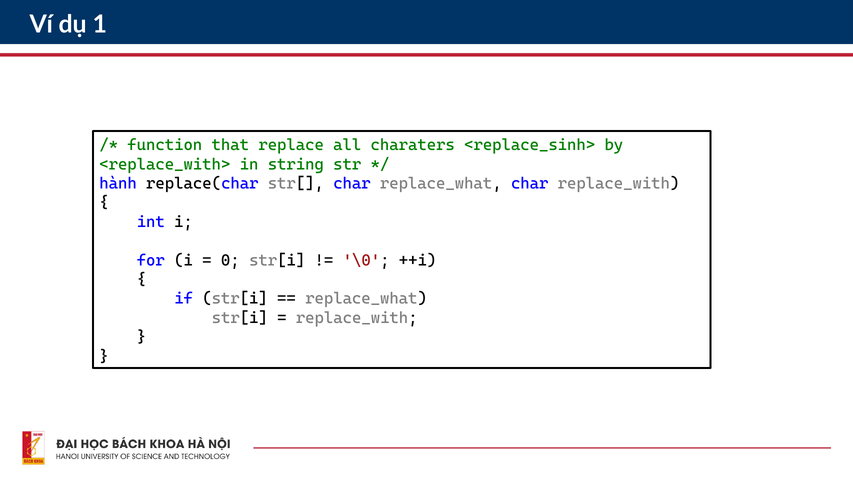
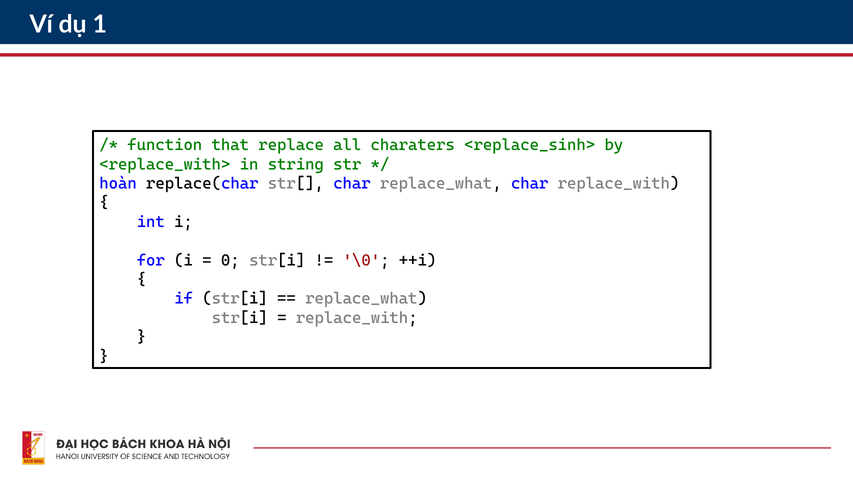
hành: hành -> hoàn (118, 183)
